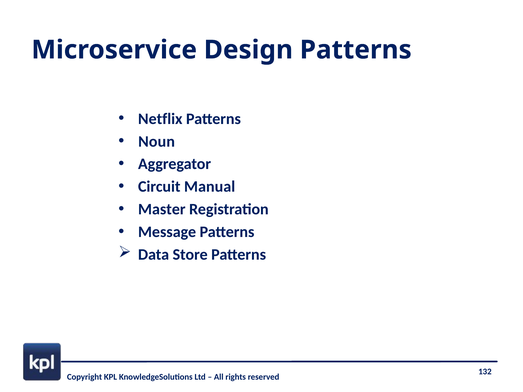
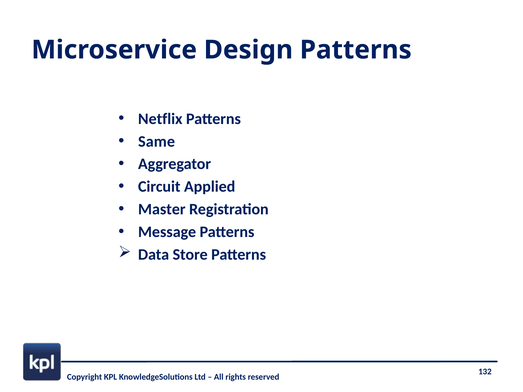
Noun: Noun -> Same (157, 141)
Manual: Manual -> Applied (210, 187)
